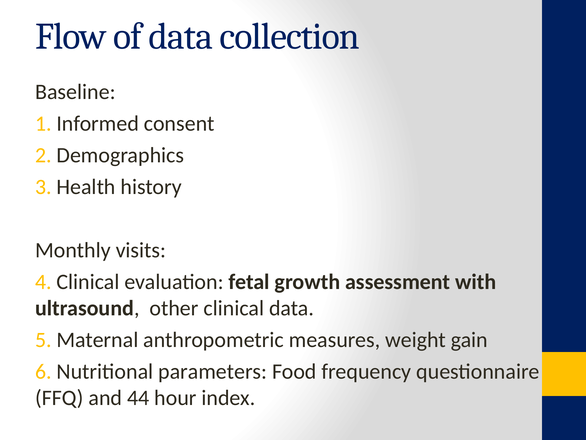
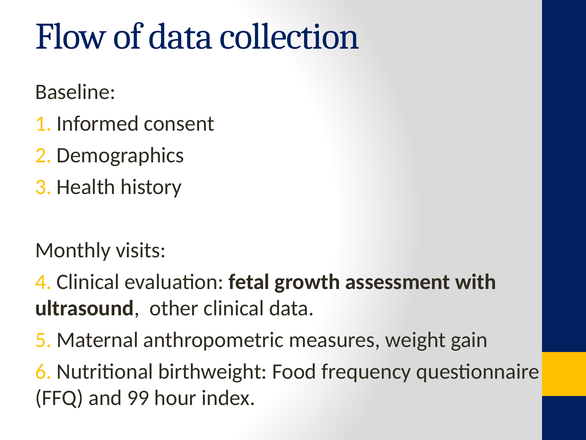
parameters: parameters -> birthweight (213, 371)
44: 44 -> 99 (138, 397)
